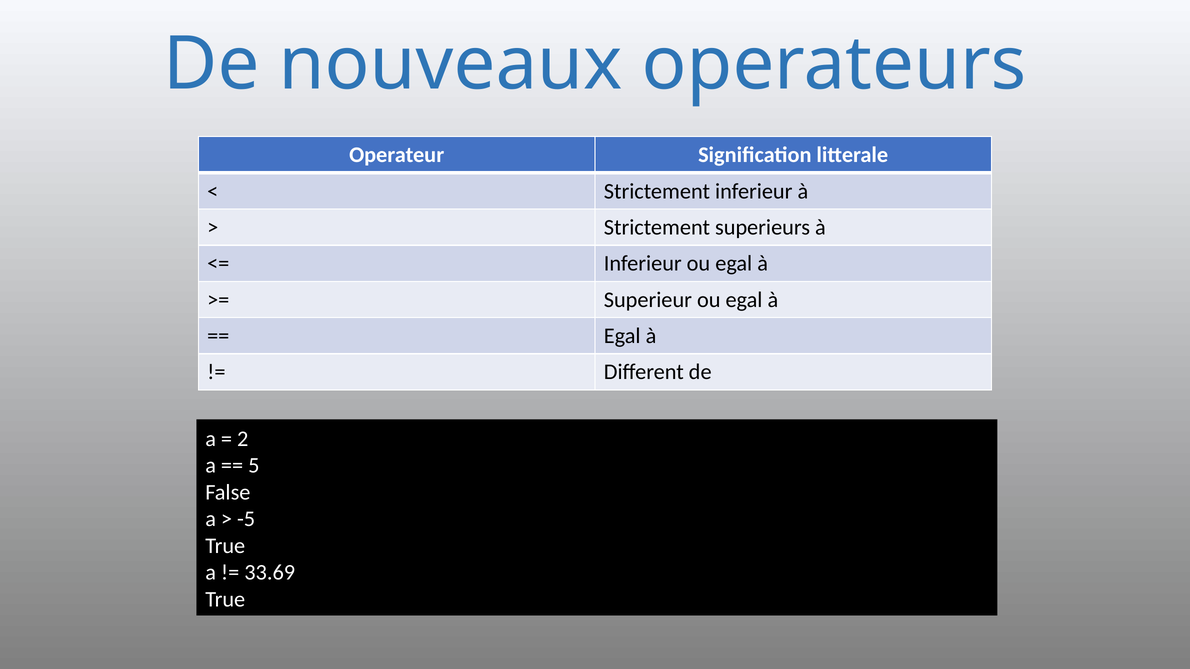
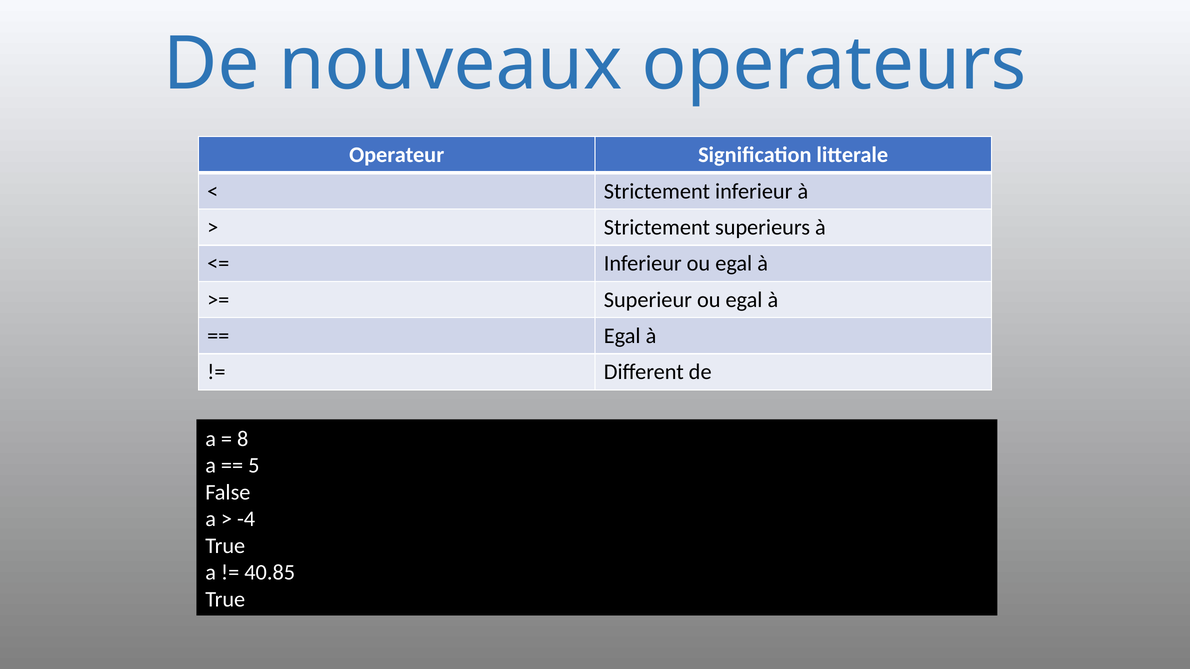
2: 2 -> 8 (243, 439)
-5: -5 -> -4 (246, 519)
33.69: 33.69 -> 40.85 (270, 573)
